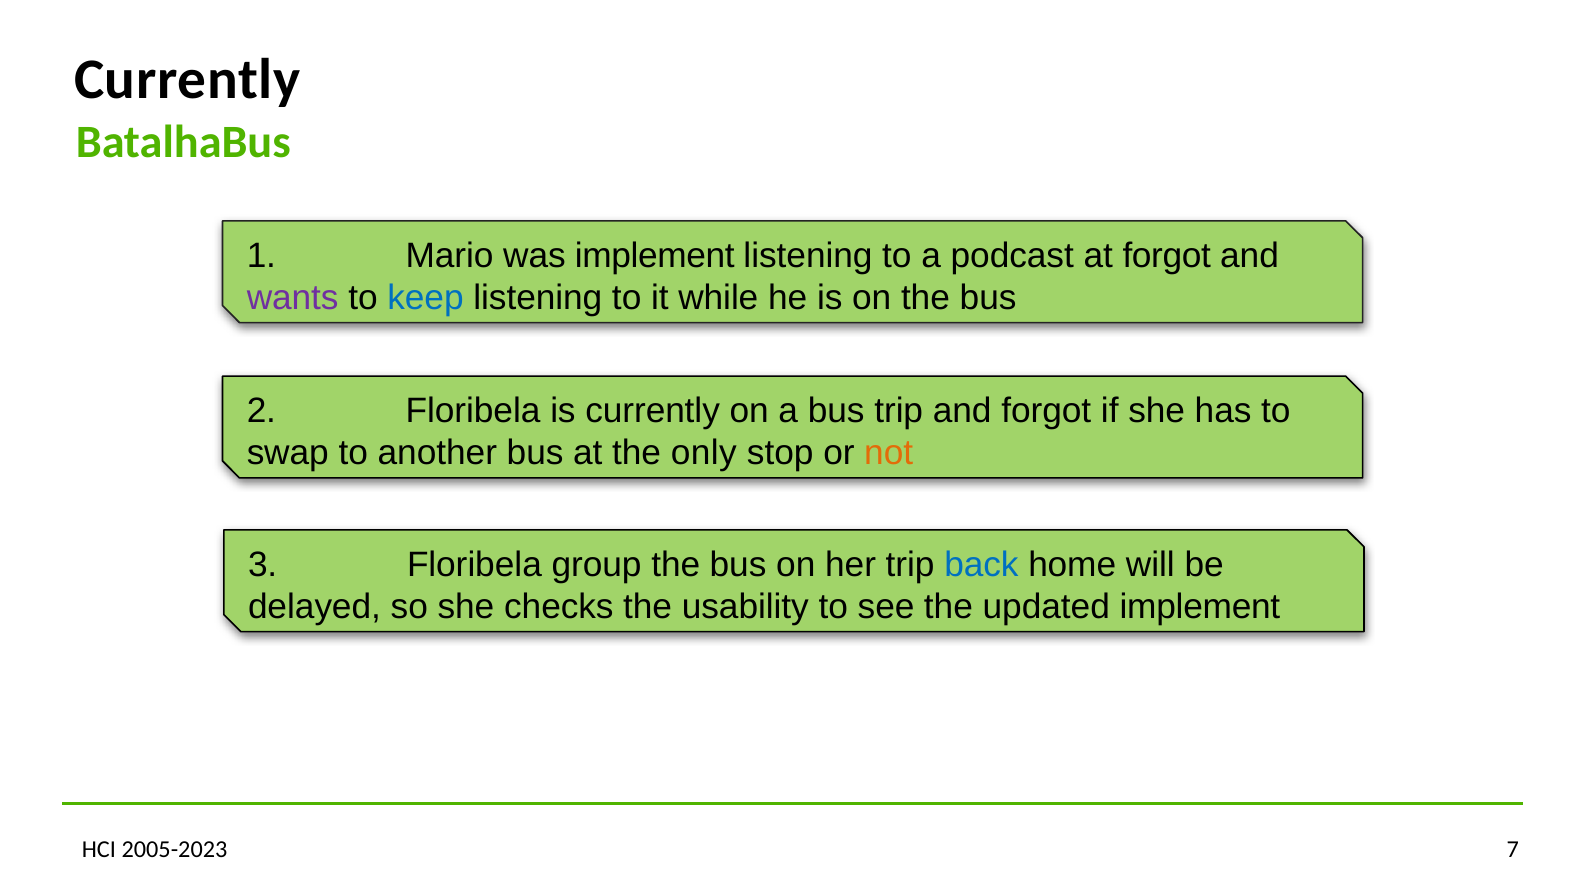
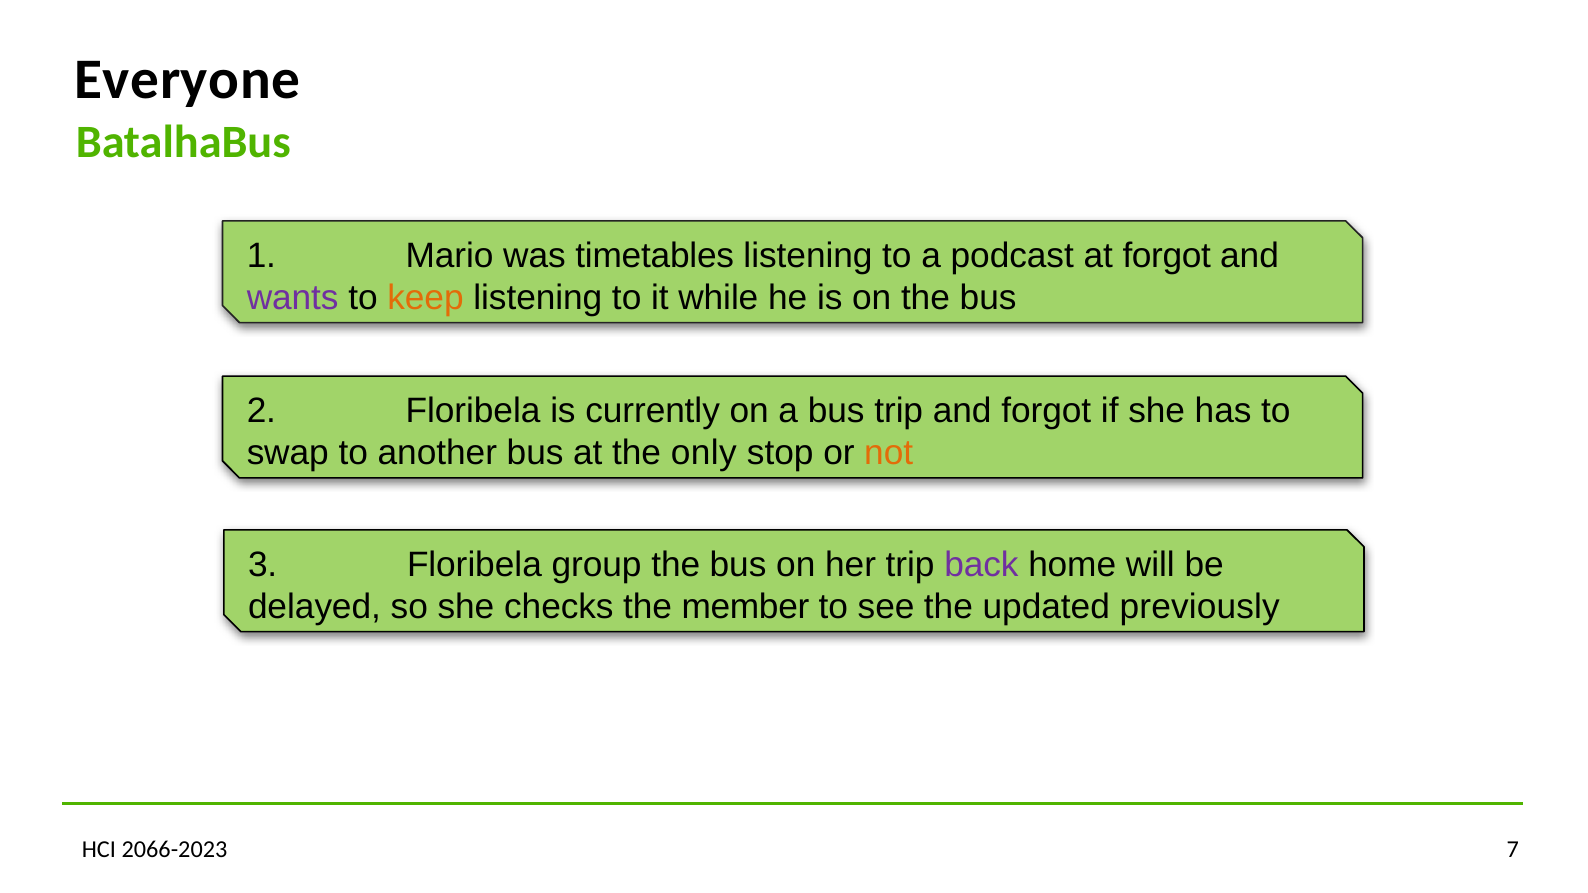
Currently: Currently -> Everyone (187, 80)
was implement: implement -> timetables (655, 256)
keep colour: blue -> orange (425, 298)
back colour: blue -> purple (981, 565)
usability: usability -> member (745, 607)
updated implement: implement -> previously (1200, 607)
2005-2023: 2005-2023 -> 2066-2023 (174, 849)
